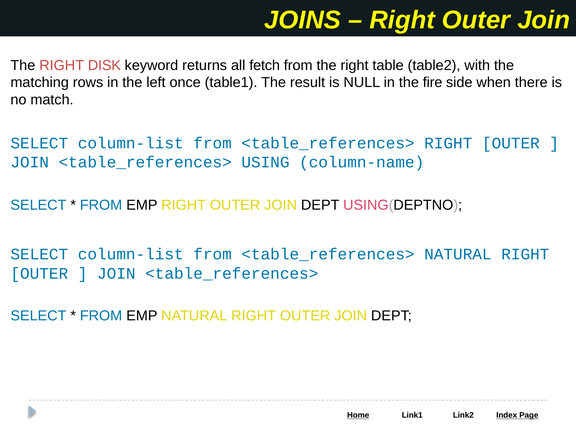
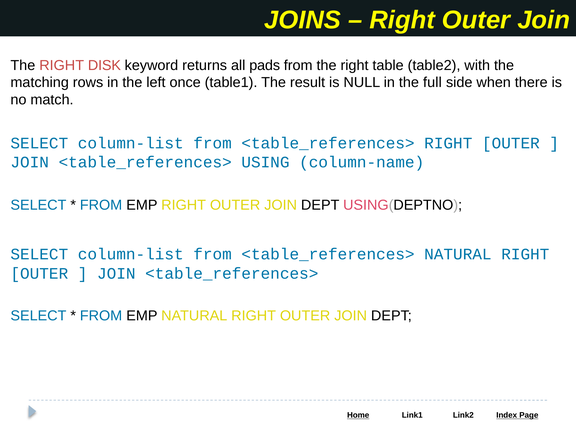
fetch: fetch -> pads (265, 65)
fire: fire -> full (432, 83)
